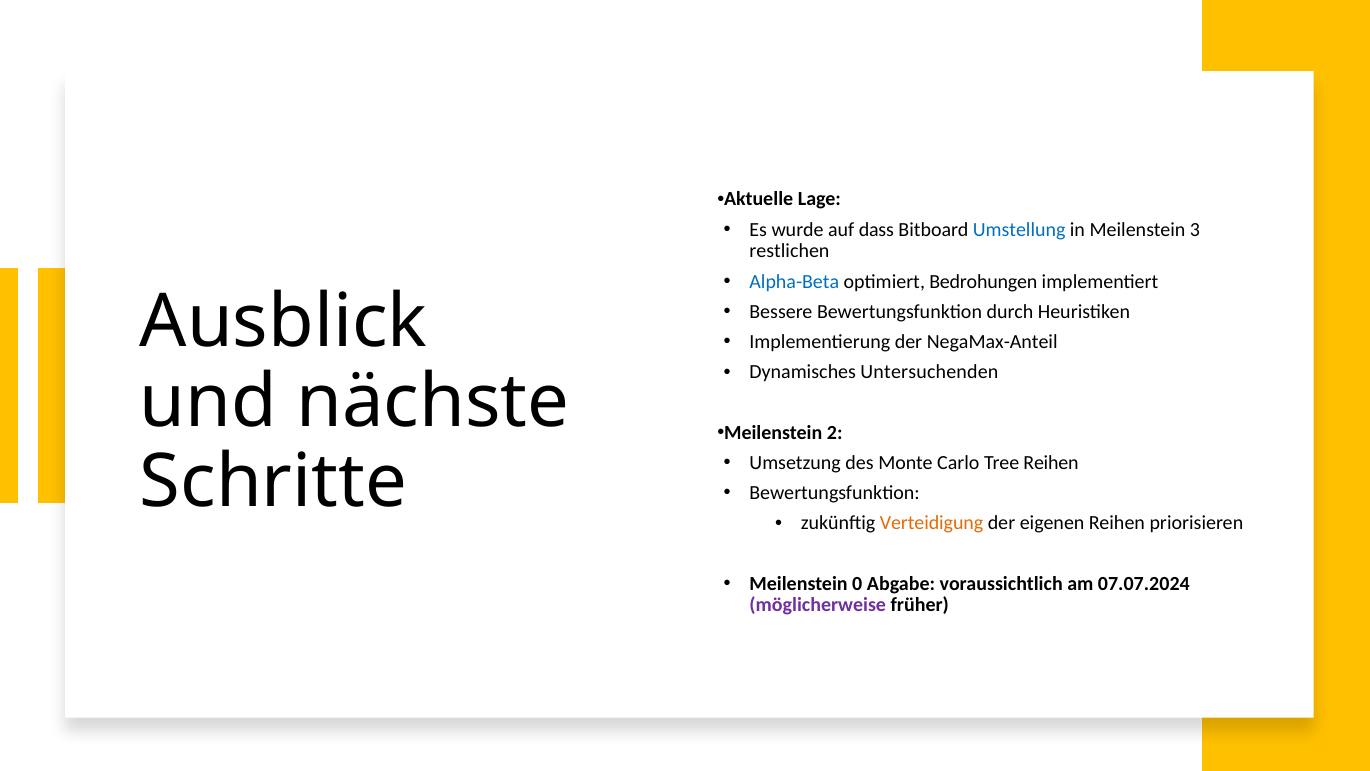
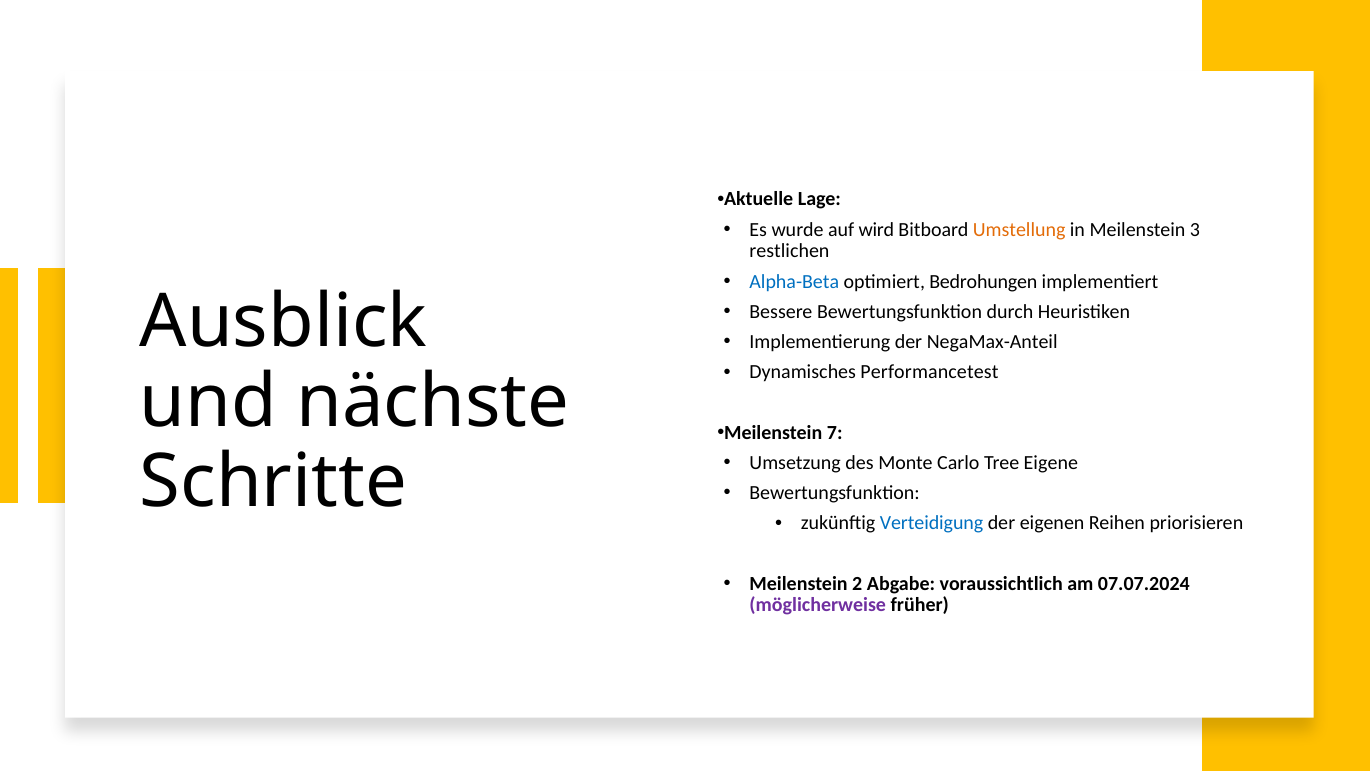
dass: dass -> wird (876, 229)
Umstellung colour: blue -> orange (1019, 229)
Untersuchenden: Untersuchenden -> Performancetest (929, 372)
2: 2 -> 7 (835, 432)
Tree Reihen: Reihen -> Eigene (1051, 463)
Verteidigung colour: orange -> blue (932, 523)
0: 0 -> 2 (857, 583)
